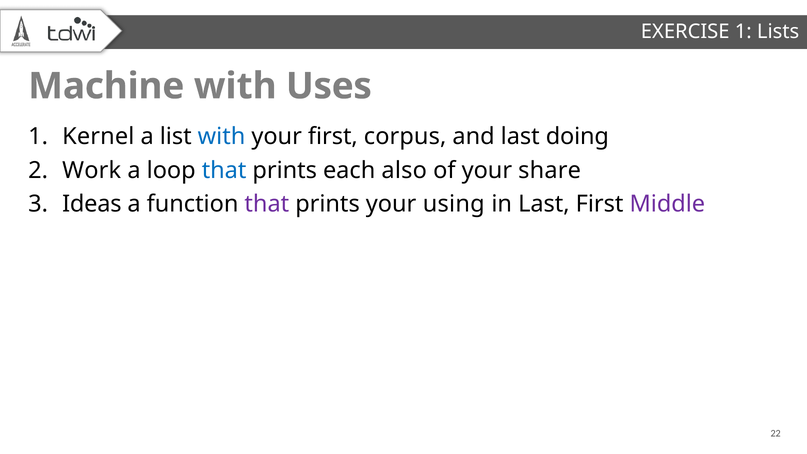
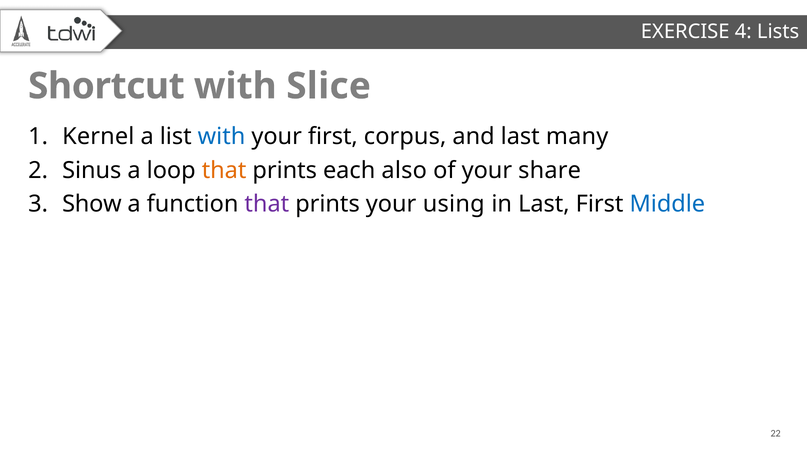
EXERCISE 1: 1 -> 4 (743, 32)
Machine: Machine -> Shortcut (106, 86)
Uses: Uses -> Slice (329, 86)
doing: doing -> many (577, 136)
Work: Work -> Sinus (92, 170)
that colour: blue -> orange (224, 170)
Ideas: Ideas -> Show (92, 204)
Middle colour: purple -> blue (667, 204)
